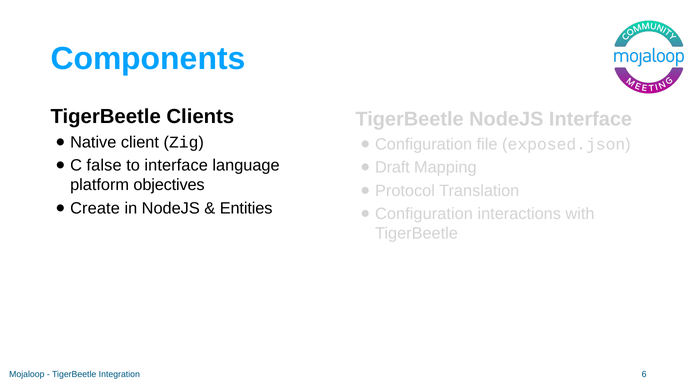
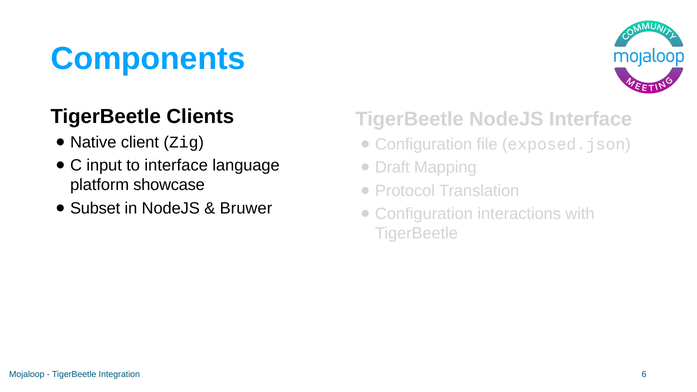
false: false -> input (104, 165)
objectives: objectives -> showcase (169, 185)
Create: Create -> Subset (95, 208)
Entities: Entities -> Bruwer (246, 208)
